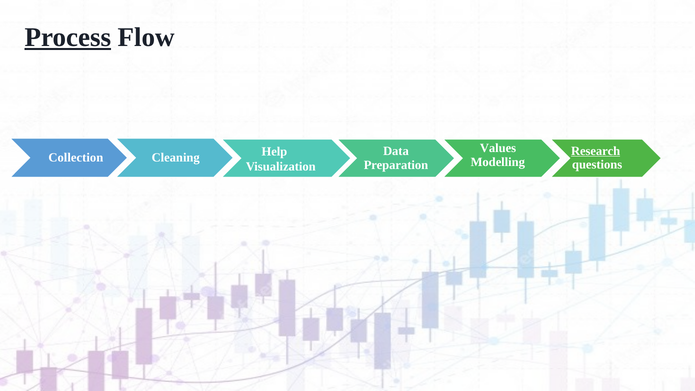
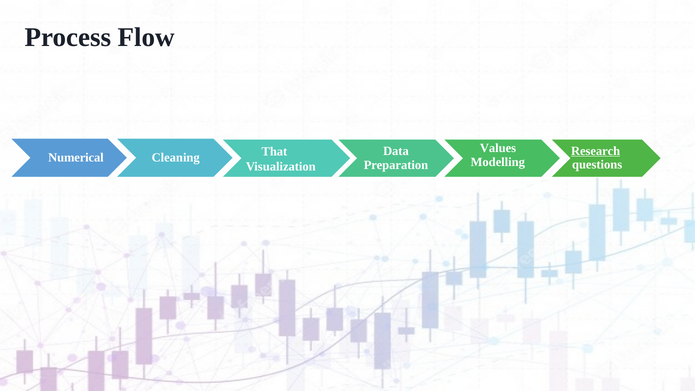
Process underline: present -> none (68, 37)
Collection: Collection -> Numerical (76, 158)
Help: Help -> That (274, 152)
